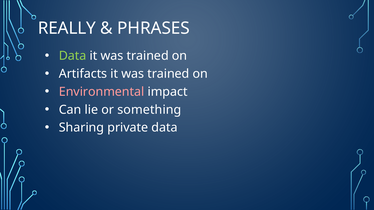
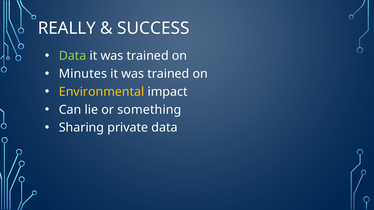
PHRASES: PHRASES -> SUCCESS (153, 28)
Artifacts: Artifacts -> Minutes (83, 74)
Environmental colour: pink -> yellow (102, 92)
